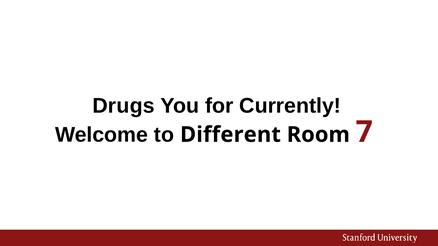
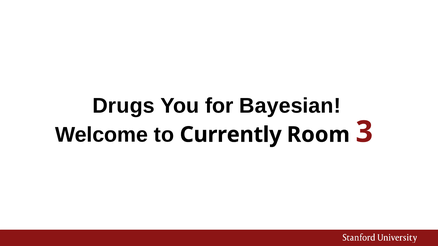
Currently: Currently -> Bayesian (290, 106)
Different: Different -> Currently (231, 135)
7: 7 -> 3 (364, 132)
